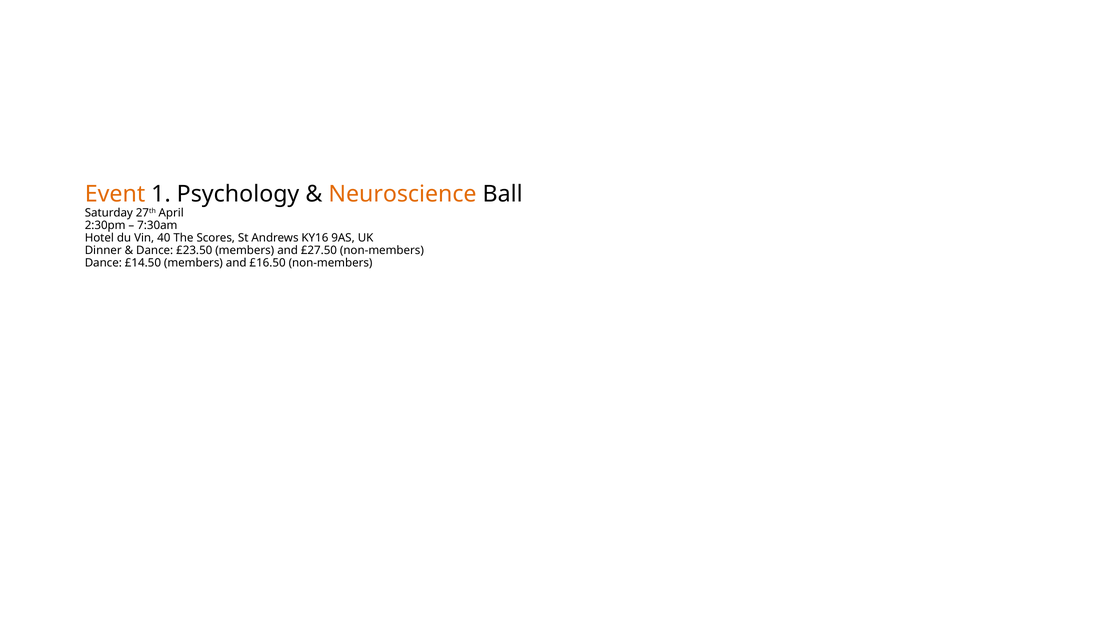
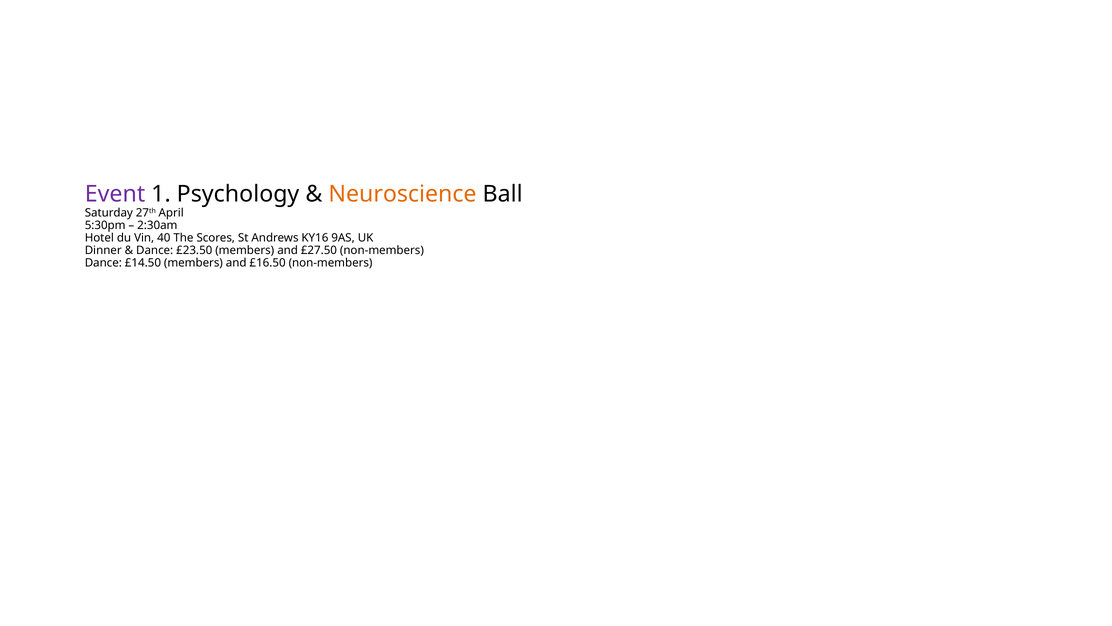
Event colour: orange -> purple (115, 194)
2:30pm: 2:30pm -> 5:30pm (105, 225)
7:30am: 7:30am -> 2:30am (157, 225)
